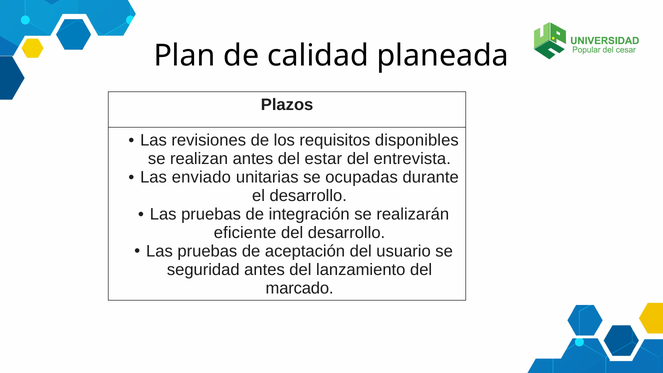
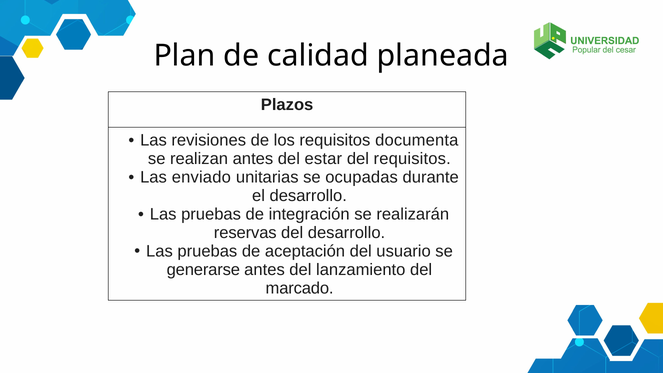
disponibles: disponibles -> documenta (417, 140)
del entrevista: entrevista -> requisitos (412, 159)
eficiente: eficiente -> reservas (245, 233)
seguridad: seguridad -> generarse (203, 270)
